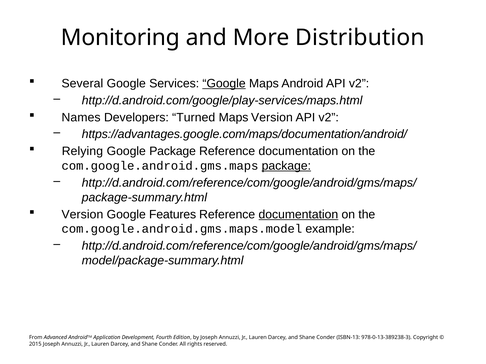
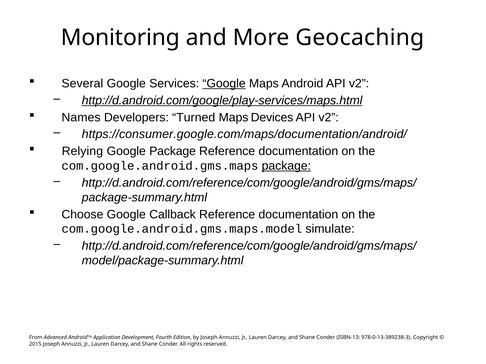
Distribution: Distribution -> Geocaching (360, 38)
http://d.android.com/google/play-services/maps.html underline: none -> present (222, 100)
Maps Version: Version -> Devices (272, 117)
https://advantages.google.com/maps/documentation/android/: https://advantages.google.com/maps/documentation/android/ -> https://consumer.google.com/maps/documentation/android/ (244, 135)
Version: Version -> Choose (82, 215)
Features: Features -> Callback (173, 215)
documentation underline: present -> none (298, 215)
example: example -> simulate (330, 229)
